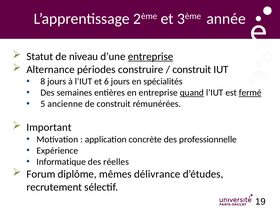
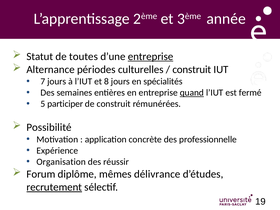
niveau: niveau -> toutes (84, 56)
construire: construire -> culturelles (141, 69)
8: 8 -> 7 (43, 82)
6: 6 -> 8 (106, 82)
fermé underline: present -> none (250, 93)
ancienne: ancienne -> participer (65, 104)
Important: Important -> Possibilité (49, 127)
Informatique: Informatique -> Organisation (61, 162)
réelles: réelles -> réussir (116, 162)
recrutement underline: none -> present (54, 187)
